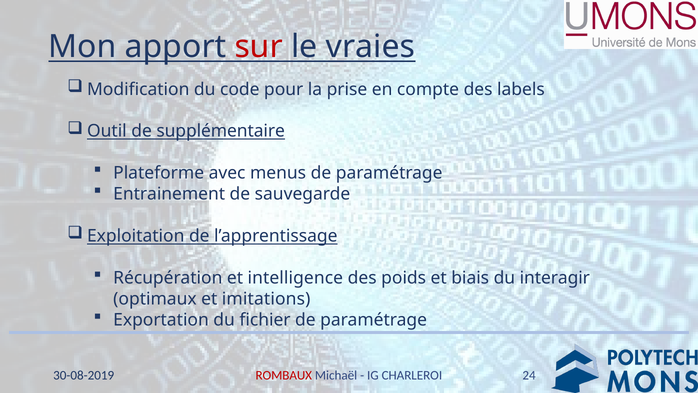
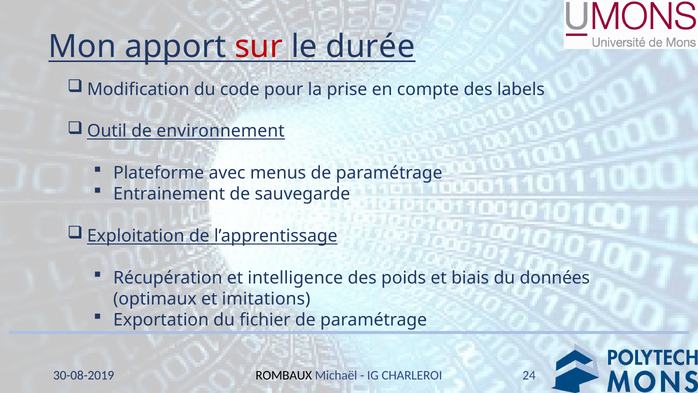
vraies: vraies -> durée (370, 47)
supplémentaire: supplémentaire -> environnement (221, 131)
interagir: interagir -> données (555, 278)
ROMBAUX colour: red -> black (284, 375)
